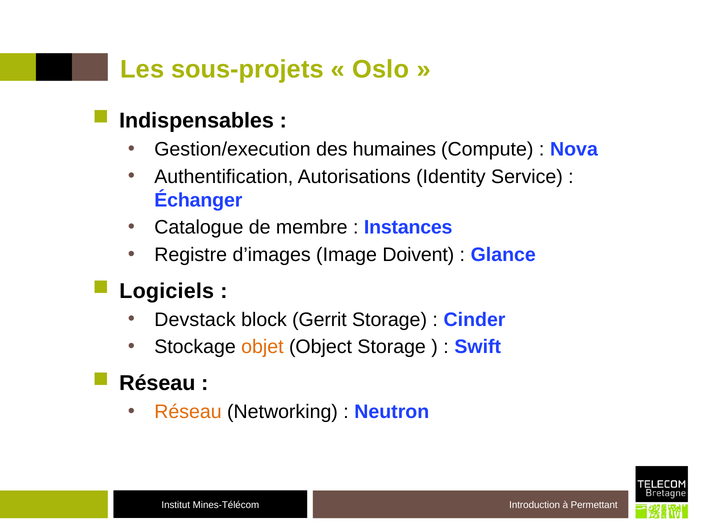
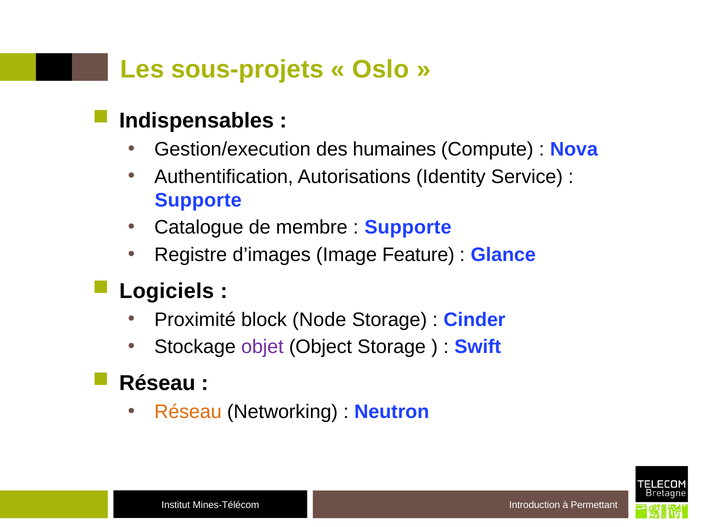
Échanger: Échanger -> Supporte (198, 200)
Instances: Instances -> Supporte (408, 228)
Doivent: Doivent -> Feature (418, 255)
Devstack: Devstack -> Proximité (195, 320)
Gerrit: Gerrit -> Node (319, 320)
objet colour: orange -> purple (262, 347)
